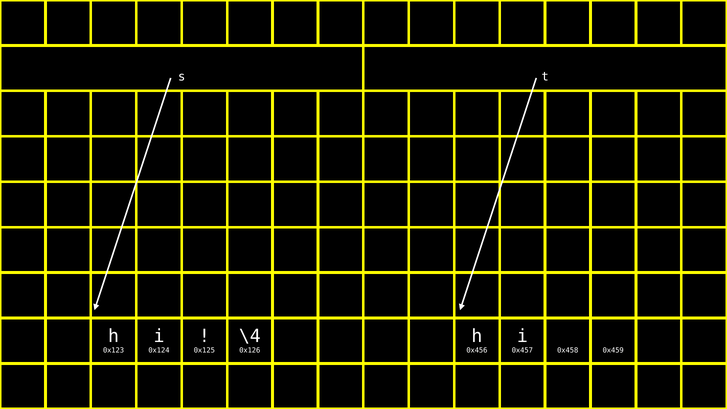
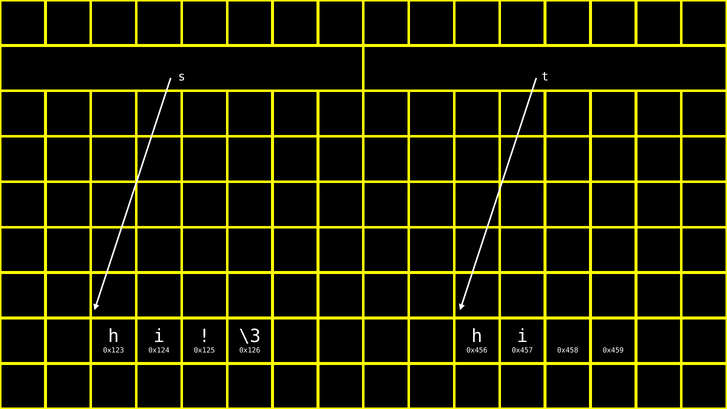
\4: \4 -> \3 (250, 336)
